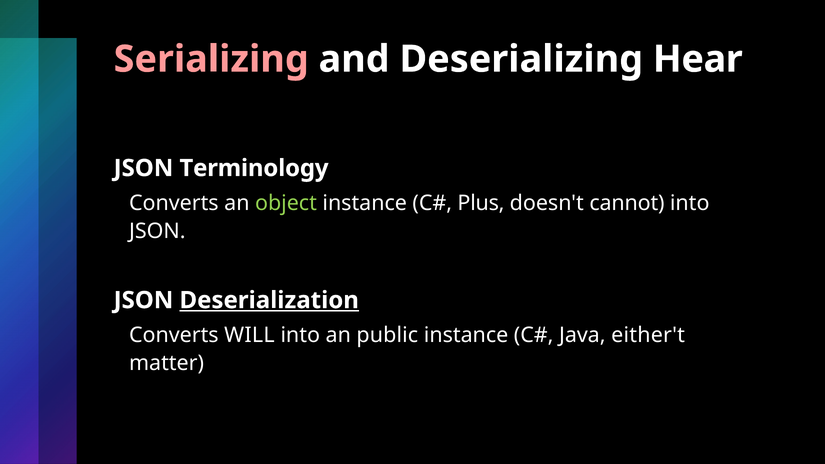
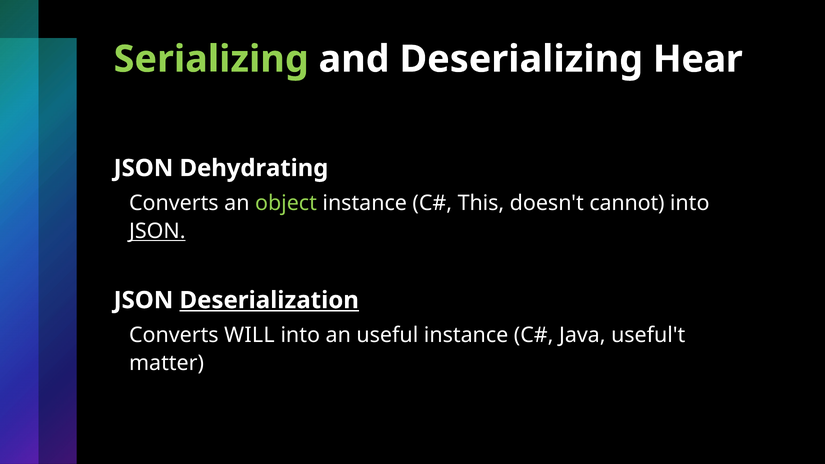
Serializing colour: pink -> light green (211, 59)
Terminology: Terminology -> Dehydrating (254, 168)
Plus: Plus -> This (481, 203)
JSON underline: none -> present (157, 231)
public: public -> useful (387, 335)
either't: either't -> useful't (648, 335)
